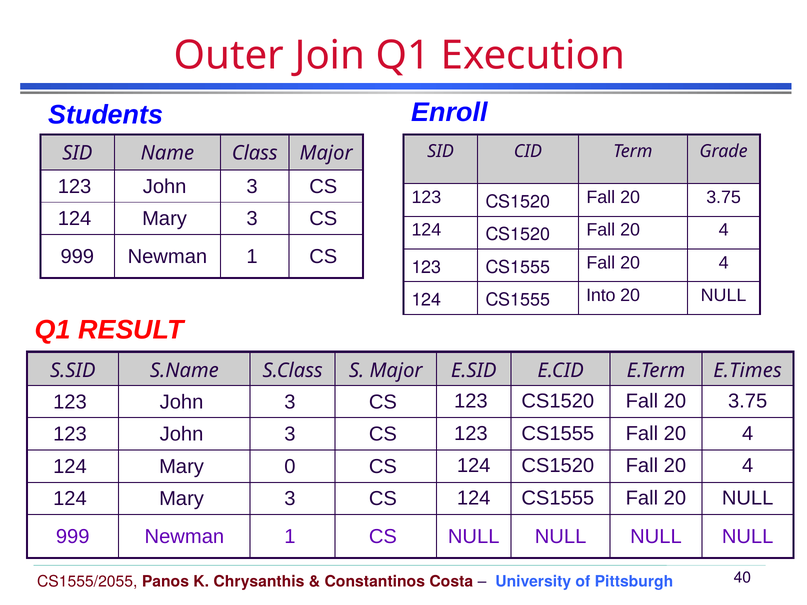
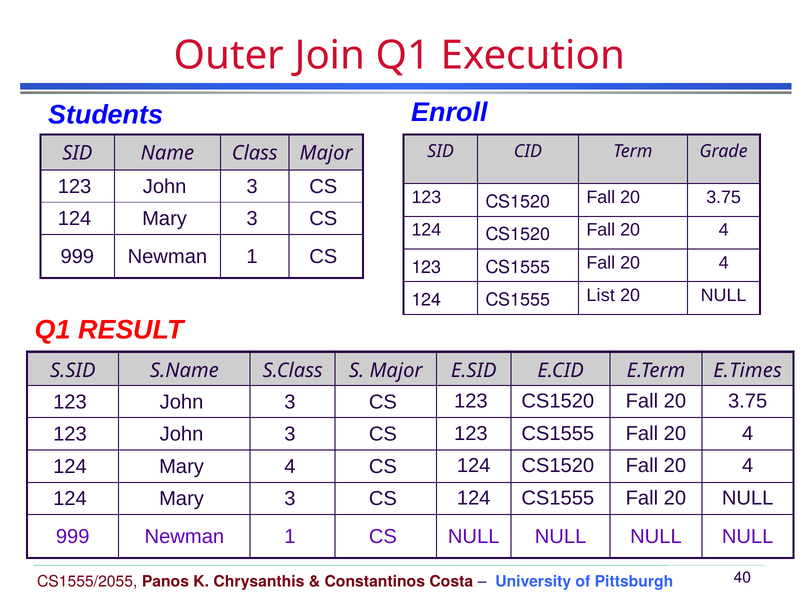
Into: Into -> List (601, 296)
Mary 0: 0 -> 4 (290, 467)
